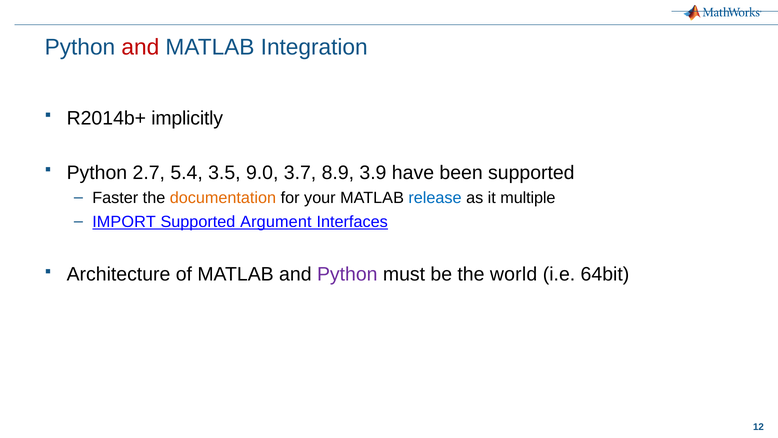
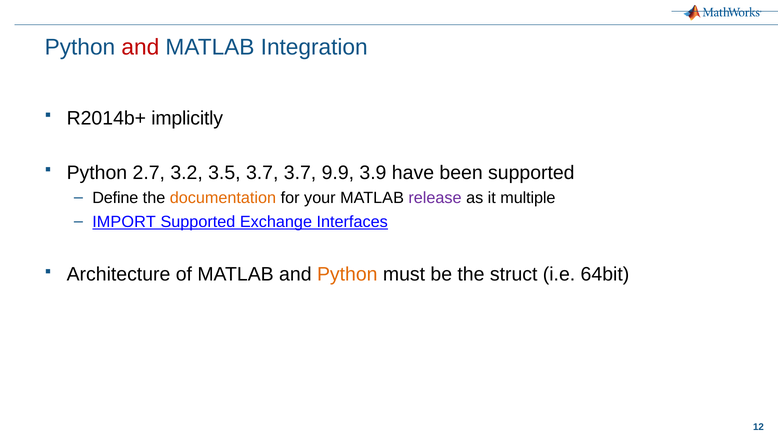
5.4: 5.4 -> 3.2 (187, 173)
3.5 9.0: 9.0 -> 3.7 (262, 173)
8.9: 8.9 -> 9.9 (338, 173)
Faster: Faster -> Define (115, 198)
release colour: blue -> purple (435, 198)
Argument: Argument -> Exchange (276, 222)
Python colour: purple -> orange (347, 274)
world: world -> struct (514, 274)
